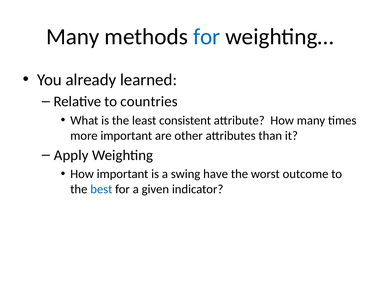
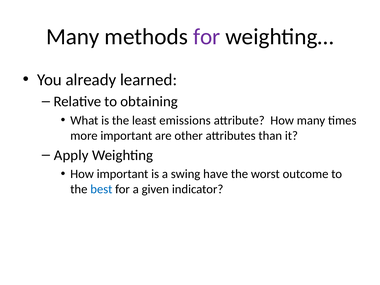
for colour: blue -> purple (207, 37)
countries: countries -> obtaining (149, 102)
consistent: consistent -> emissions (185, 120)
